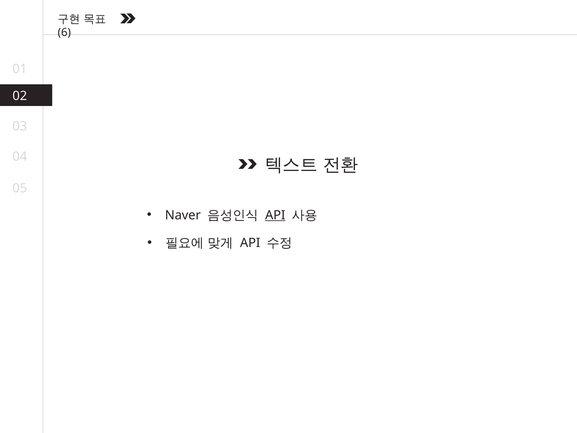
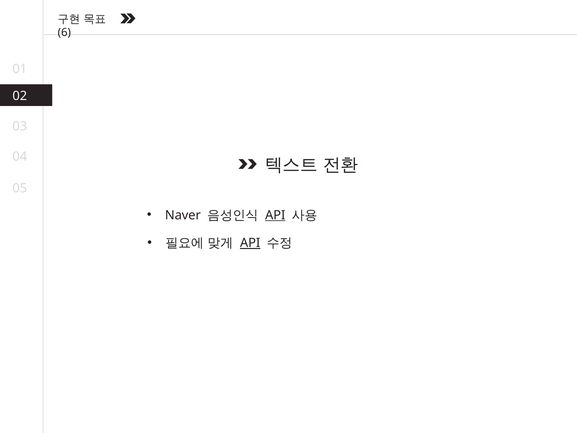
API underline: none -> present (250, 243)
